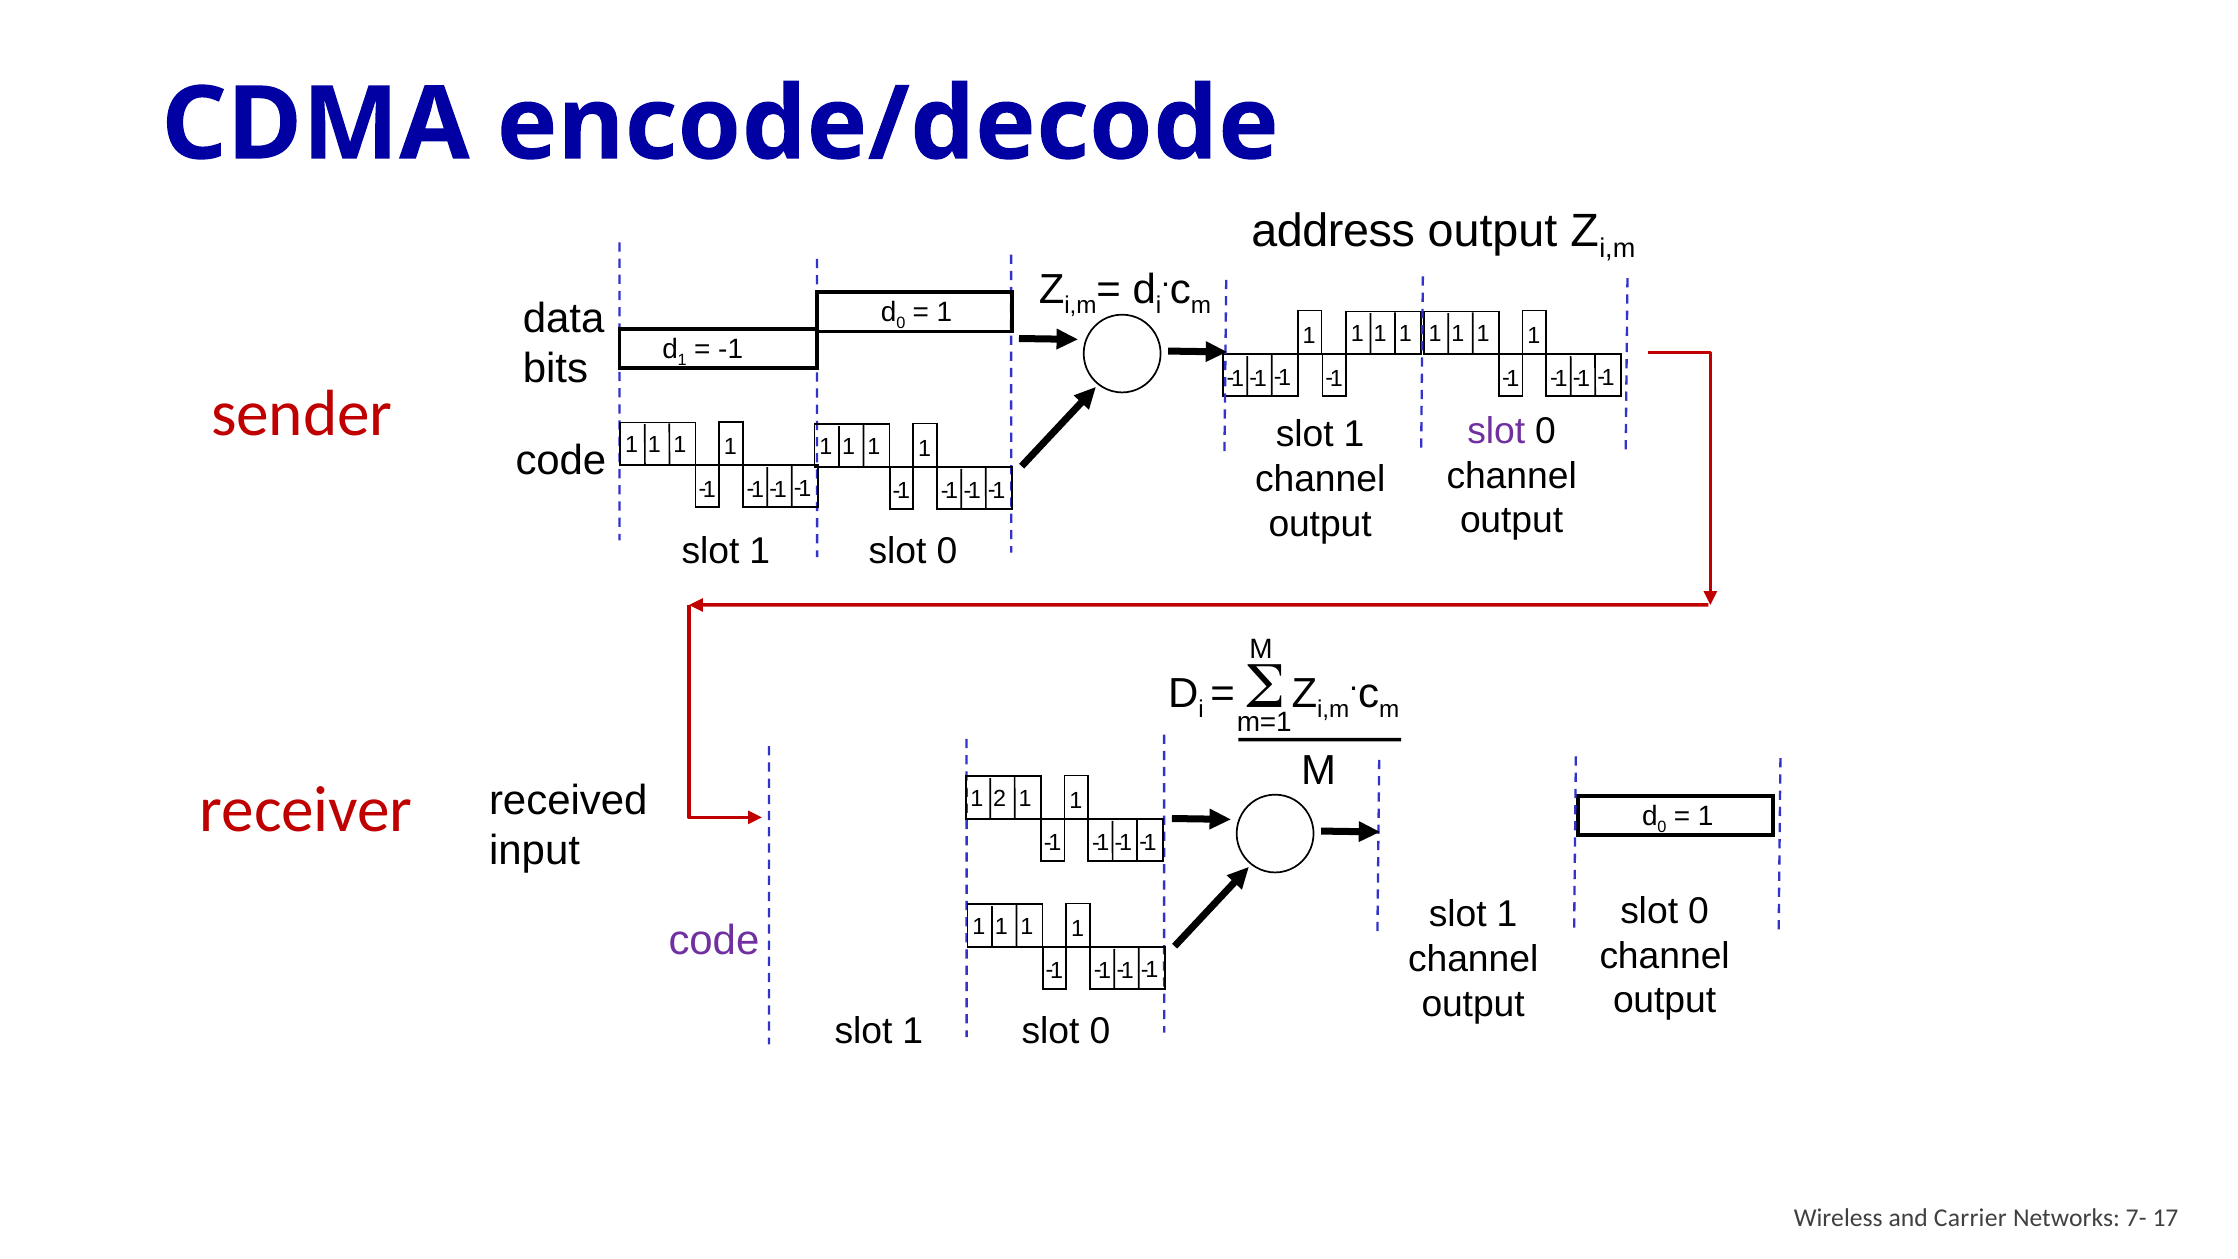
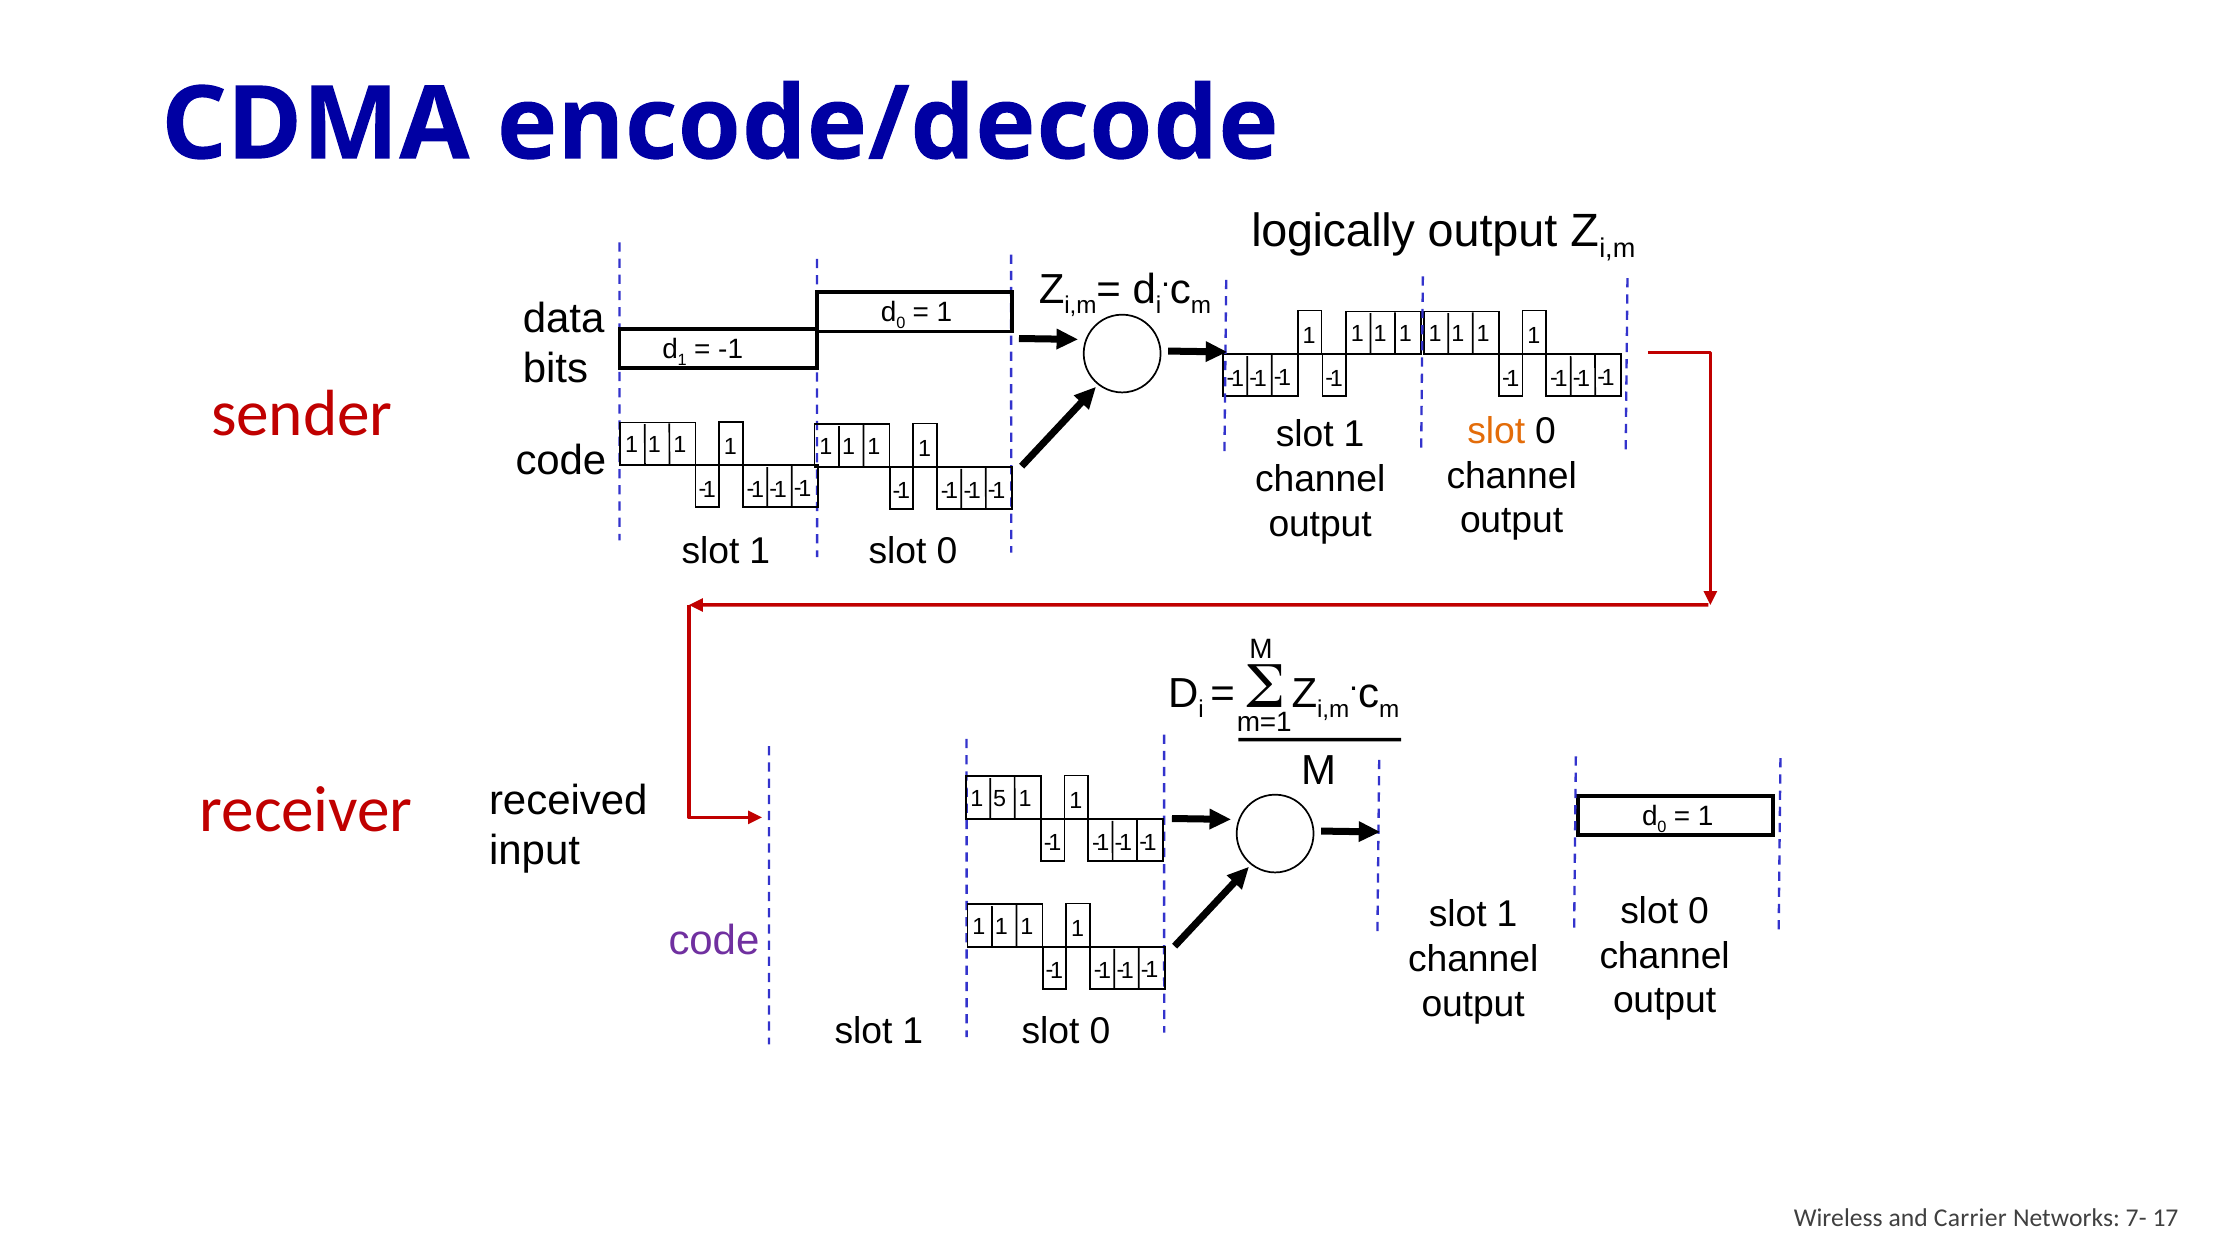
address: address -> logically (1333, 231)
slot colour: purple -> orange (1496, 431)
2: 2 -> 5 (1000, 799)
